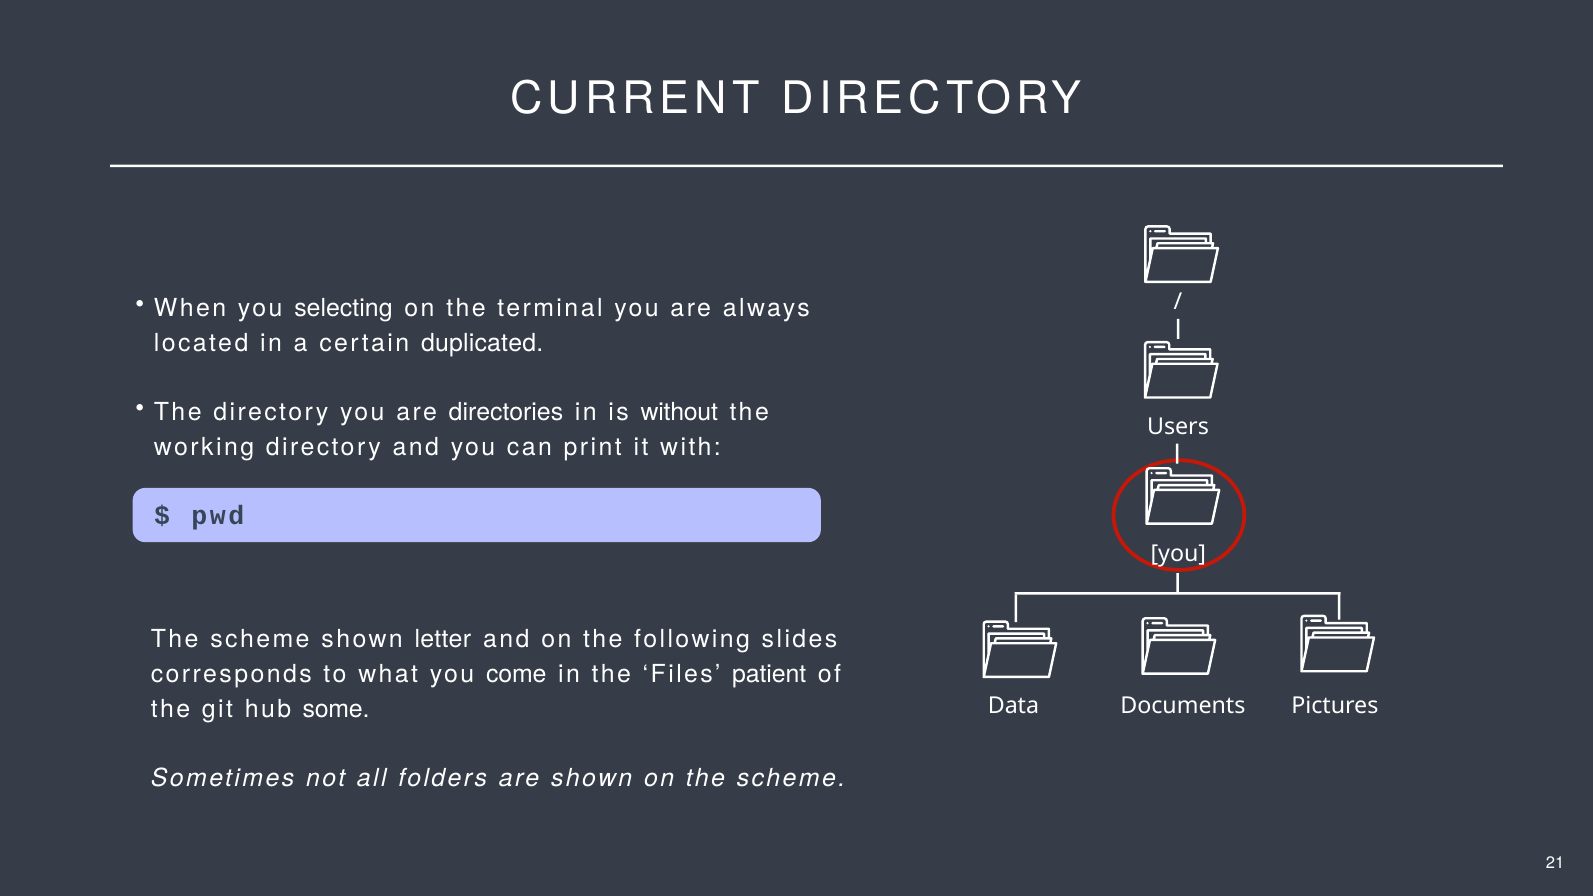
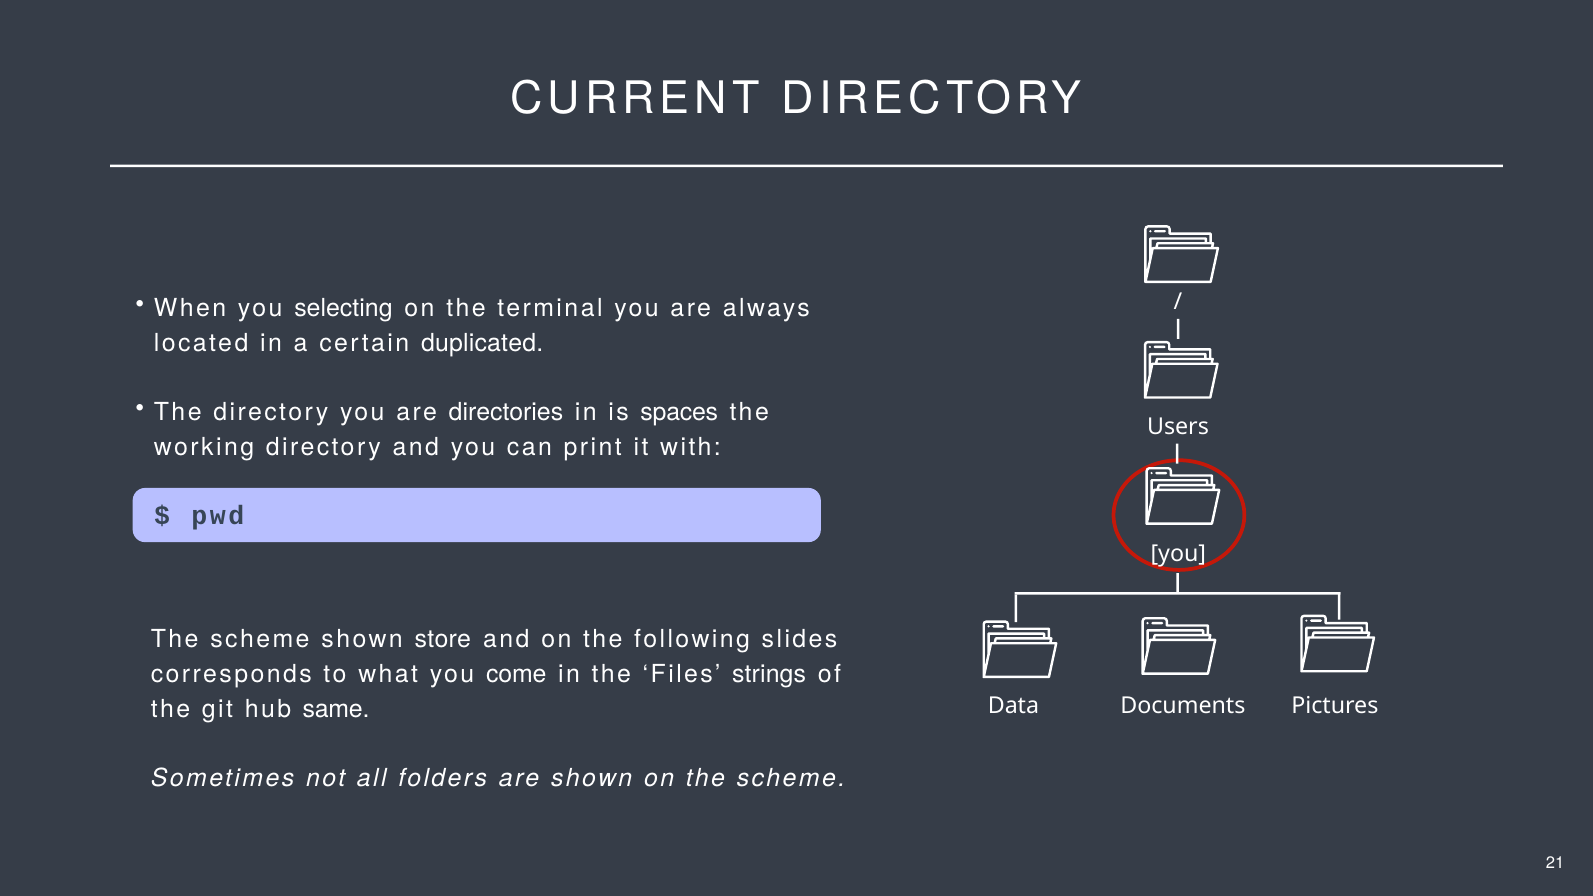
without: without -> spaces (679, 413)
letter: letter -> store (443, 640)
patient: patient -> strings (769, 674)
some: some -> same (336, 709)
